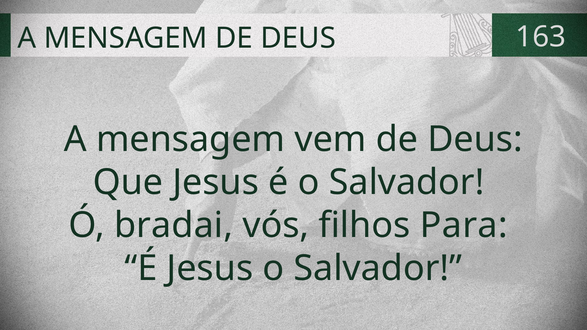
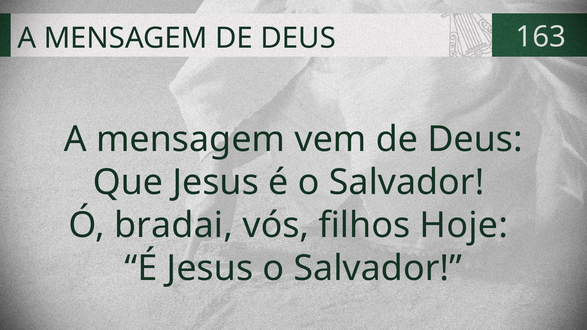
Para: Para -> Hoje (464, 225)
